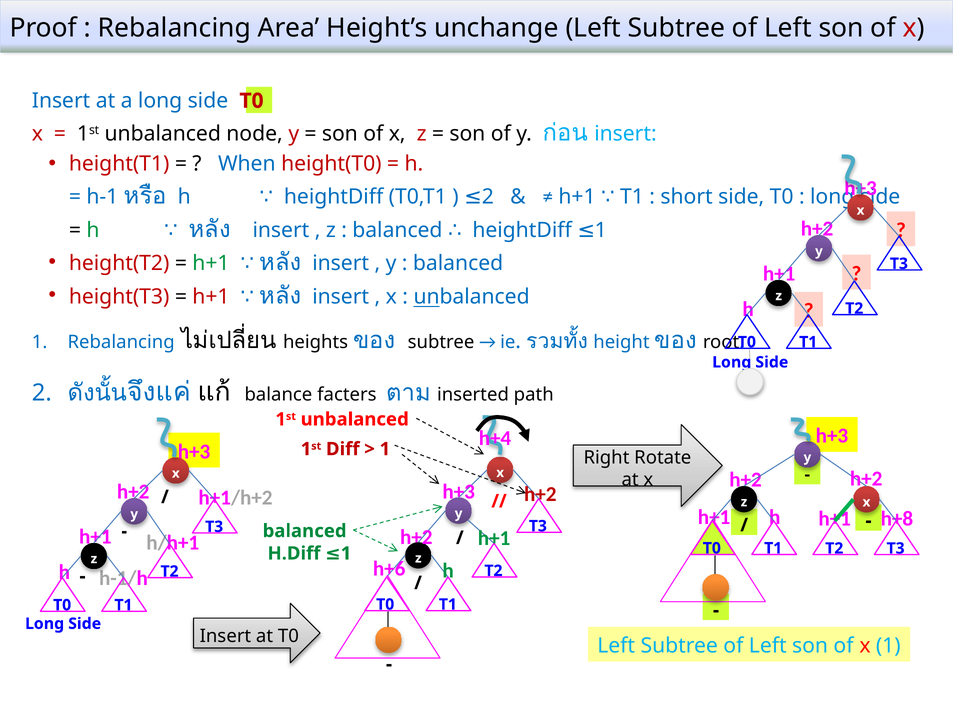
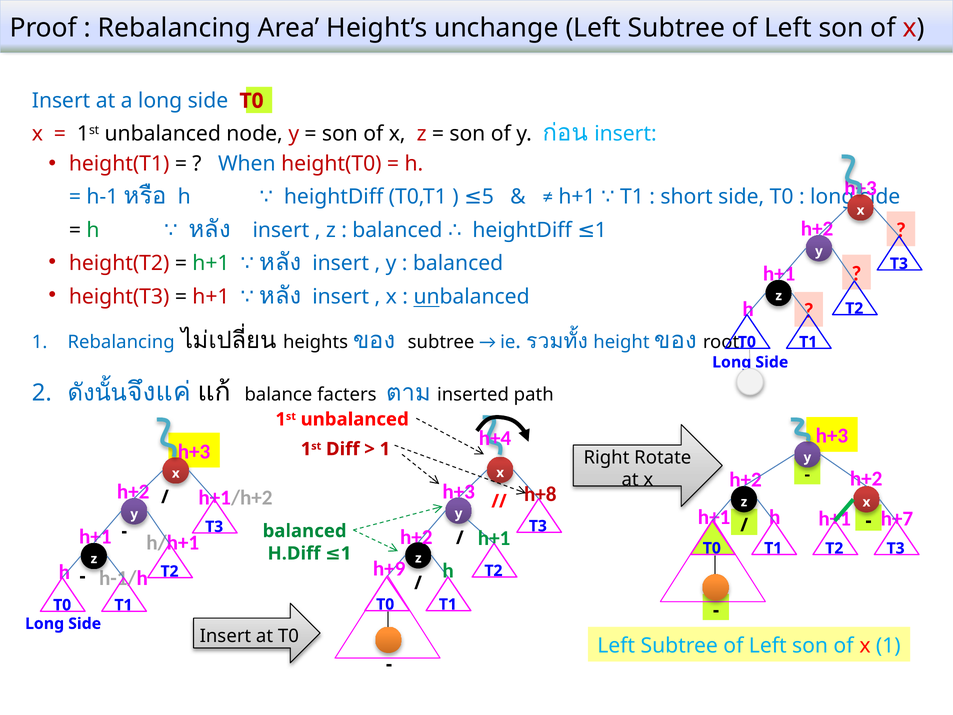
2: 2 -> 5 (488, 197)
h+2: h+2 -> h+8 (540, 494)
h+8: h+8 -> h+7 (897, 519)
h+6: h+6 -> h+9 (389, 568)
